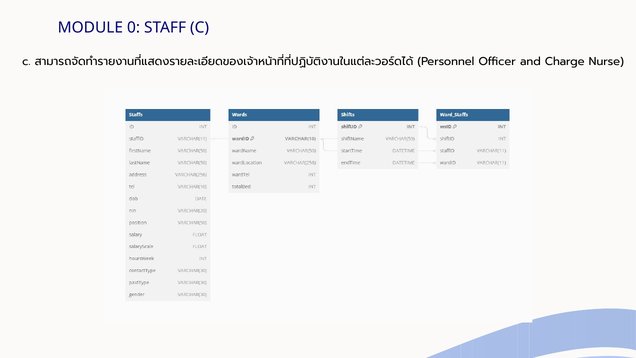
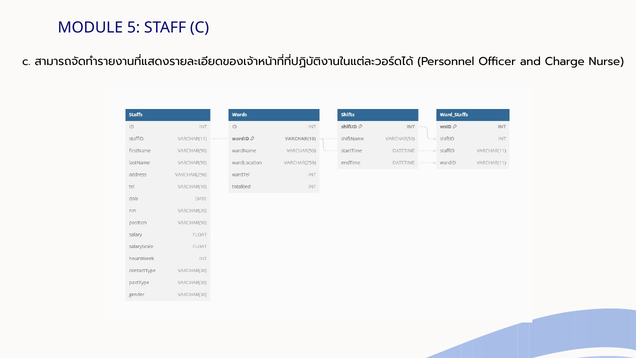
0: 0 -> 5 (134, 27)
